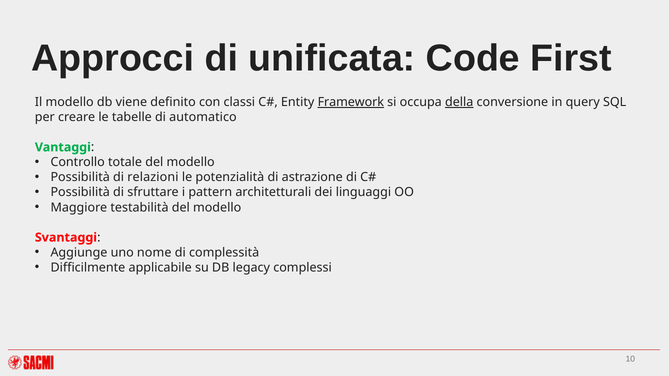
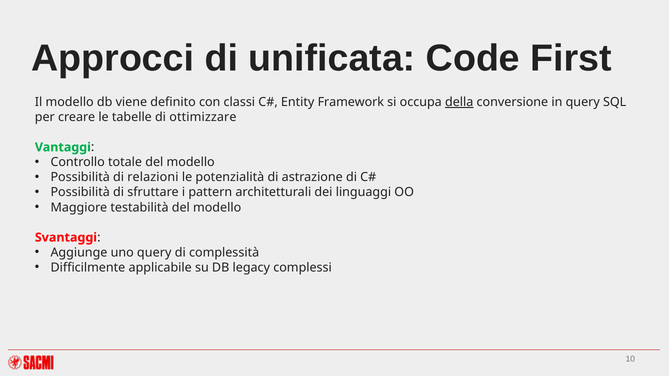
Framework underline: present -> none (351, 102)
automatico: automatico -> ottimizzare (203, 117)
uno nome: nome -> query (154, 253)
